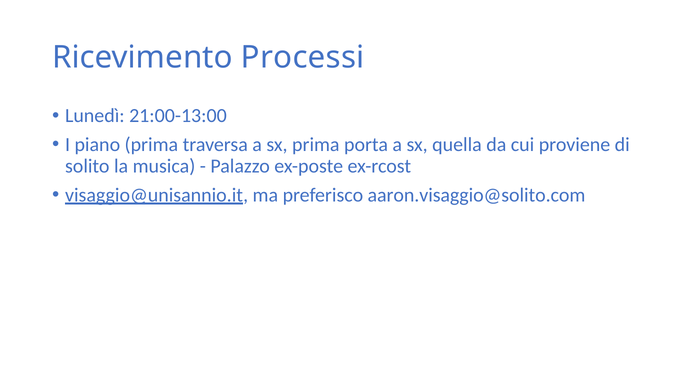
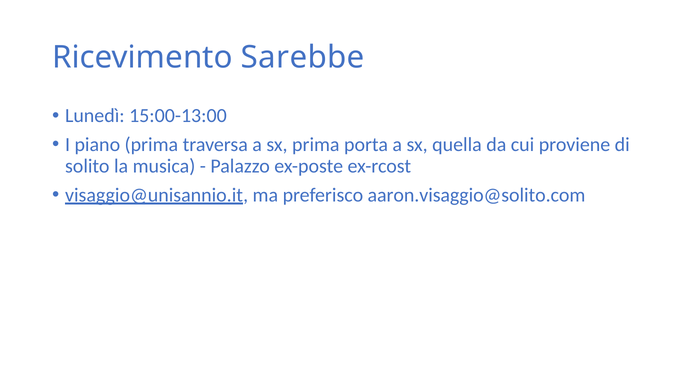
Processi: Processi -> Sarebbe (303, 58)
21:00-13:00: 21:00-13:00 -> 15:00-13:00 (178, 116)
